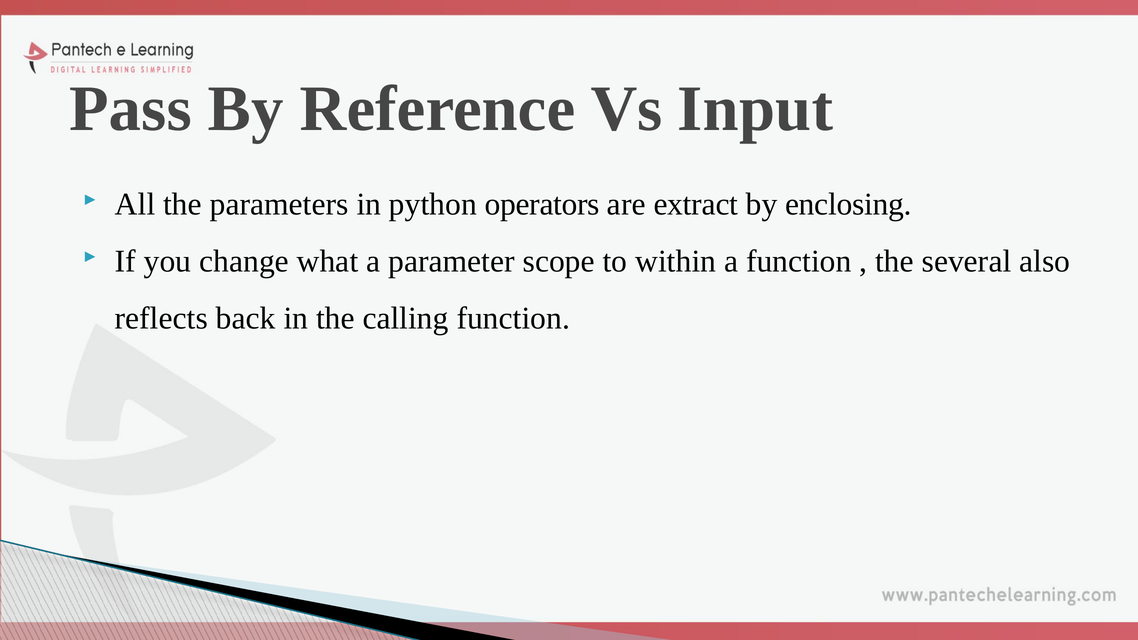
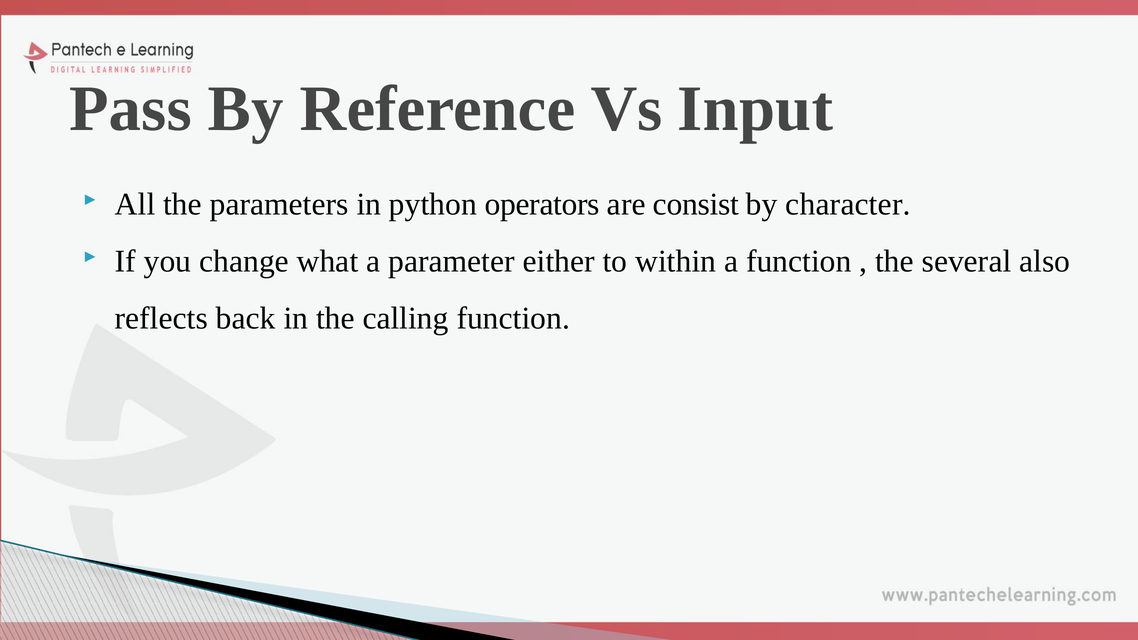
extract: extract -> consist (696, 205)
enclosing: enclosing -> character (848, 205)
scope: scope -> either (559, 262)
